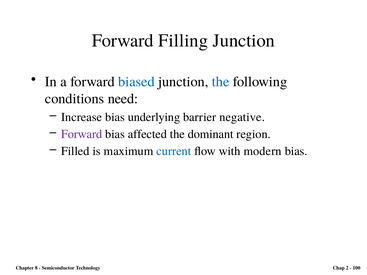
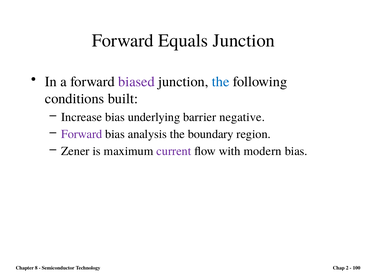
Filling: Filling -> Equals (183, 41)
biased colour: blue -> purple (136, 82)
need: need -> built (123, 99)
affected: affected -> analysis (147, 134)
dominant: dominant -> boundary (211, 134)
Filled: Filled -> Zener (75, 151)
current colour: blue -> purple (174, 151)
